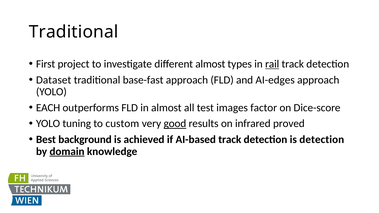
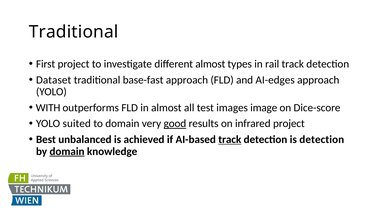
rail underline: present -> none (272, 64)
EACH: EACH -> WITH (48, 108)
factor: factor -> image (264, 108)
tuning: tuning -> suited (77, 124)
to custom: custom -> domain (122, 124)
infrared proved: proved -> project (289, 124)
background: background -> unbalanced (85, 140)
track underline: none -> present (230, 140)
